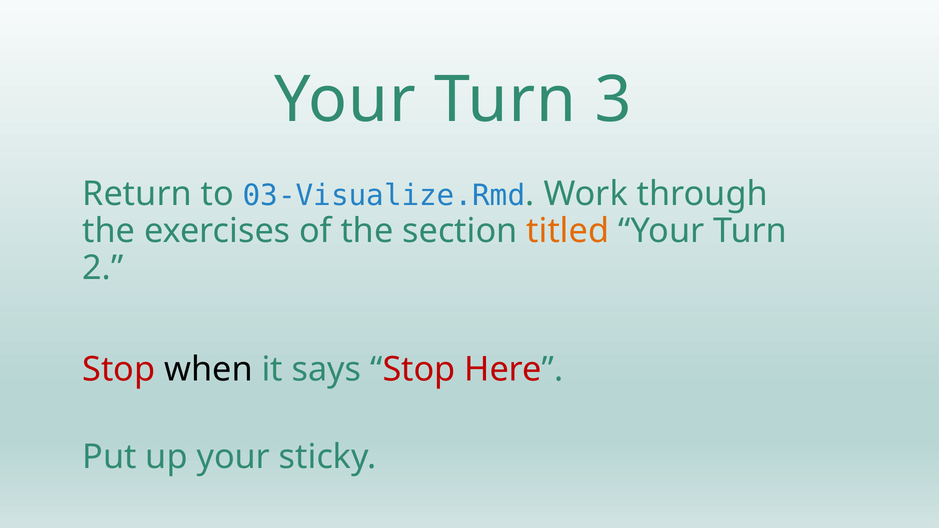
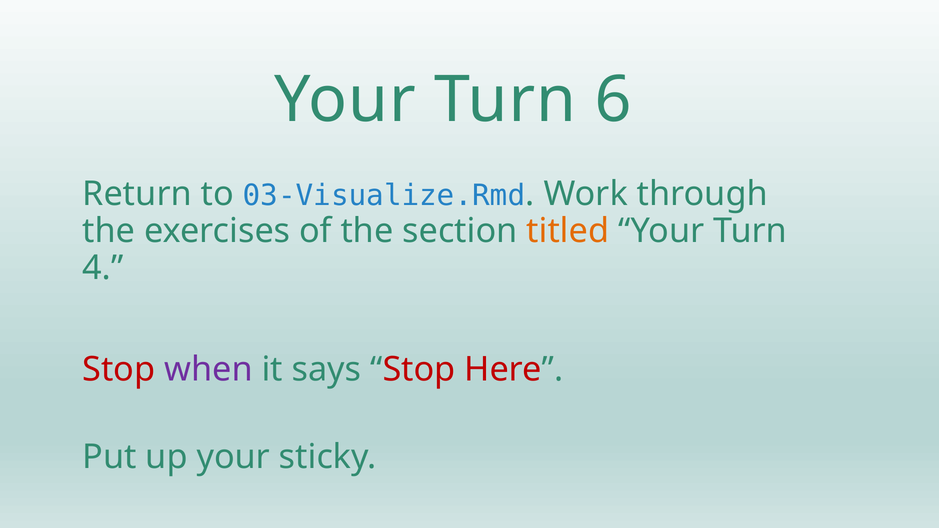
3: 3 -> 6 (613, 100)
2: 2 -> 4 (103, 268)
when colour: black -> purple (208, 370)
